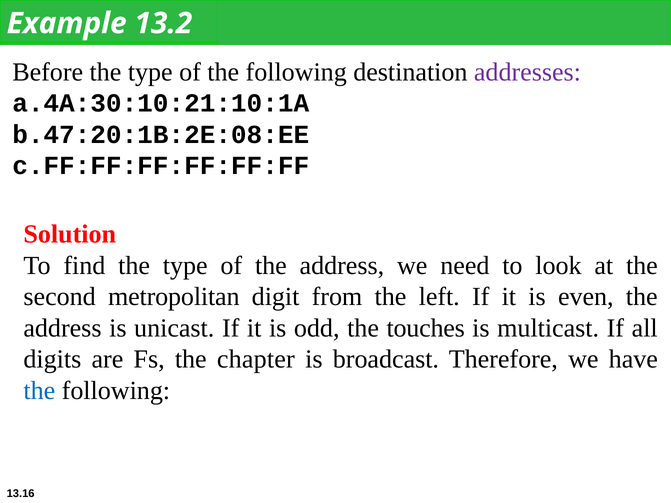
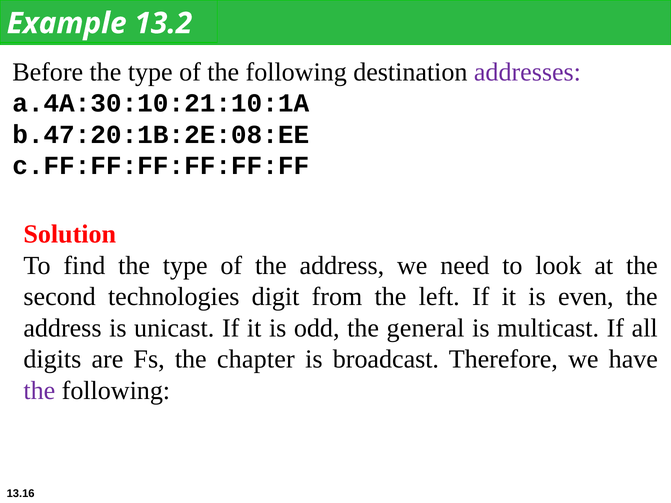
metropolitan: metropolitan -> technologies (174, 297)
touches: touches -> general (425, 328)
the colour: blue -> purple (39, 391)
